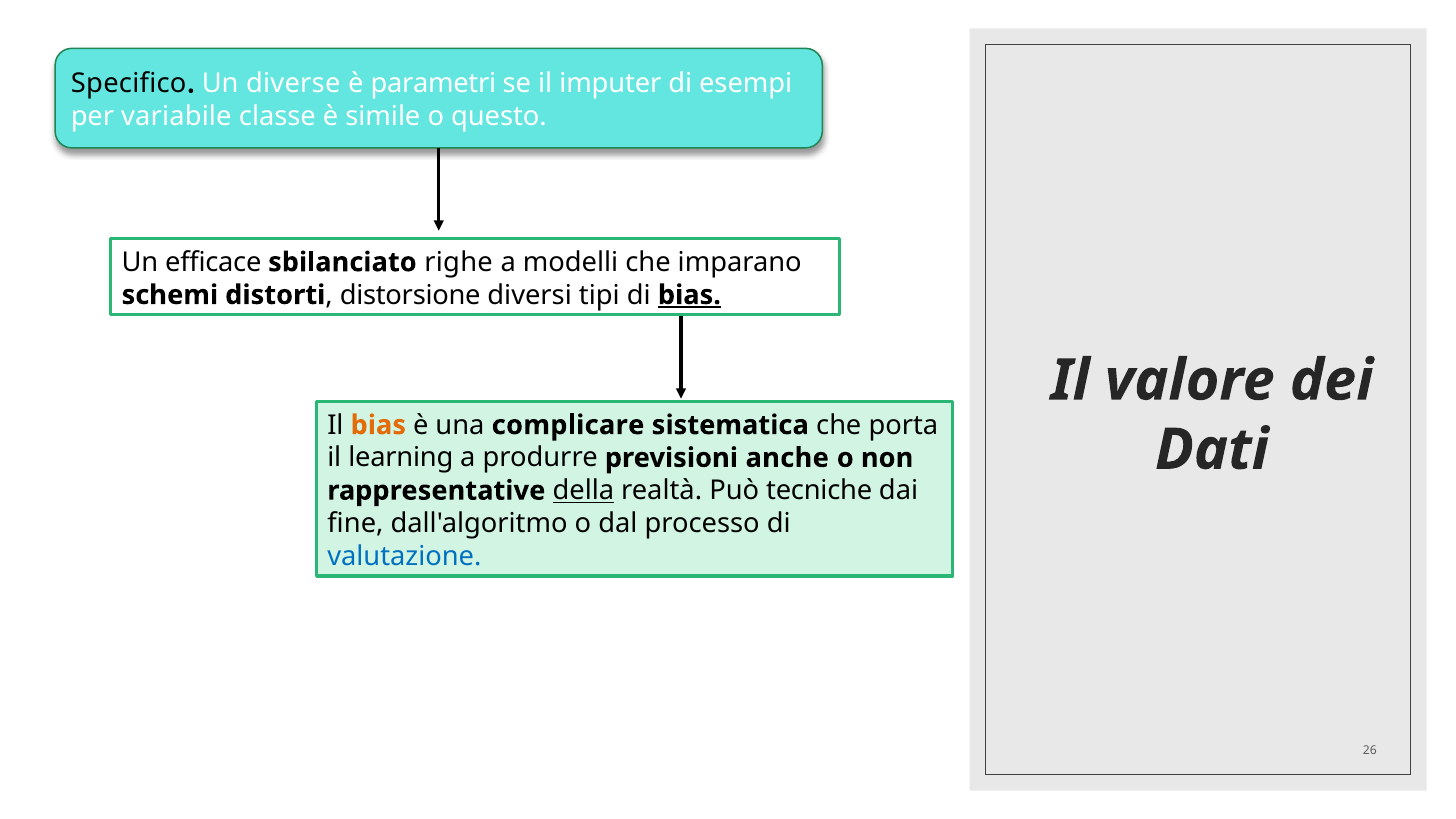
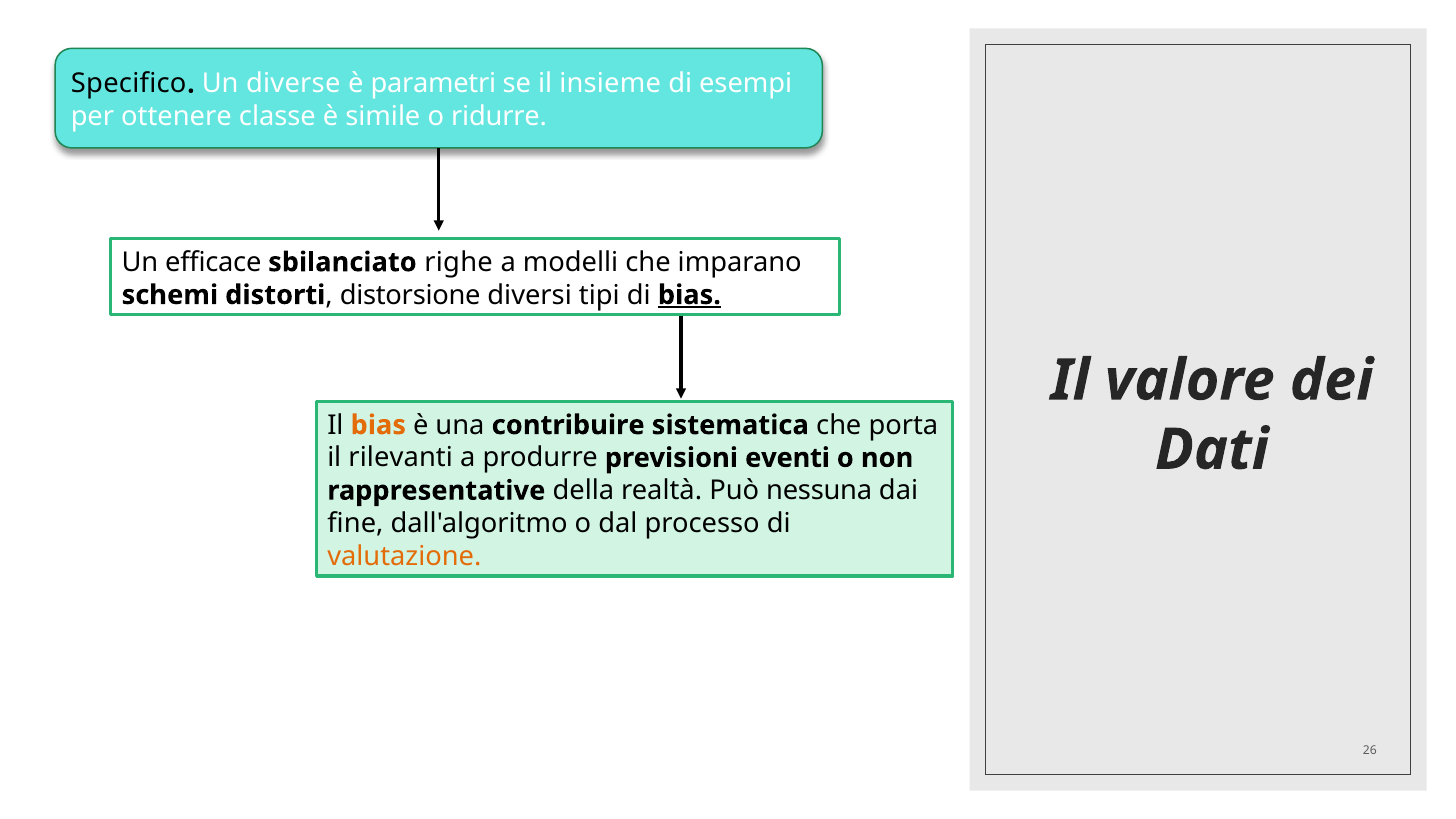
imputer: imputer -> insieme (610, 84)
variabile: variabile -> ottenere (176, 116)
questo: questo -> ridurre (499, 116)
complicare: complicare -> contribuire (568, 425)
learning: learning -> rilevanti (401, 458)
anche: anche -> eventi (787, 458)
della underline: present -> none (583, 491)
tecniche: tecniche -> nessuna (819, 491)
valutazione colour: blue -> orange (404, 556)
